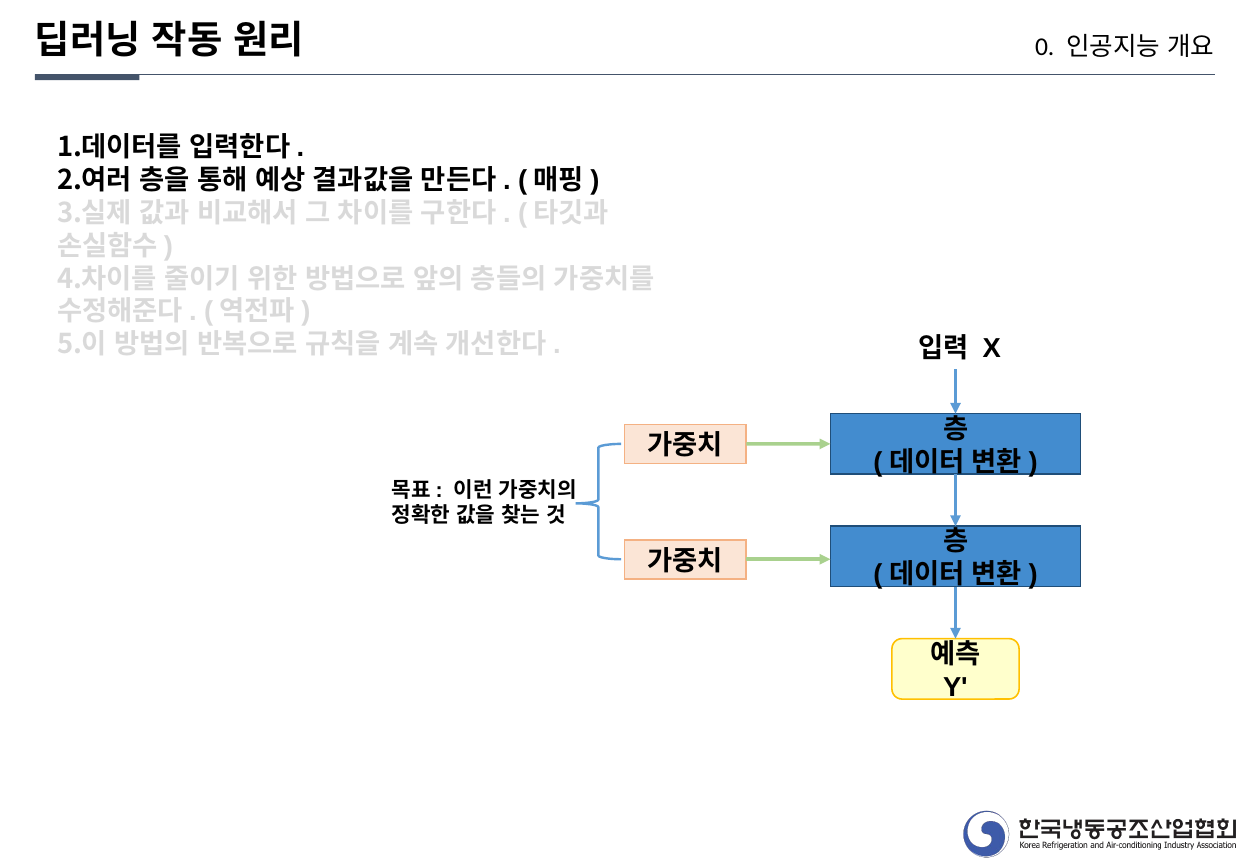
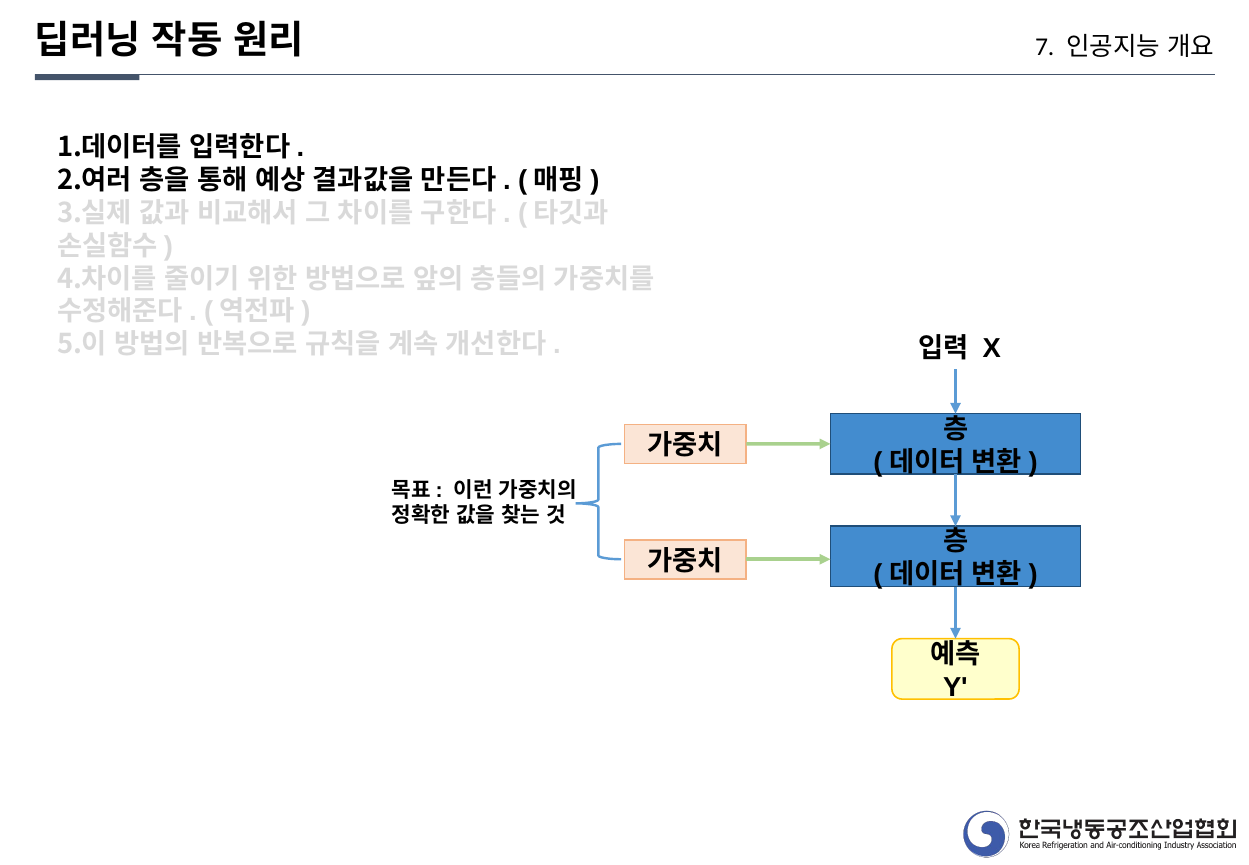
0: 0 -> 7 (1045, 47)
